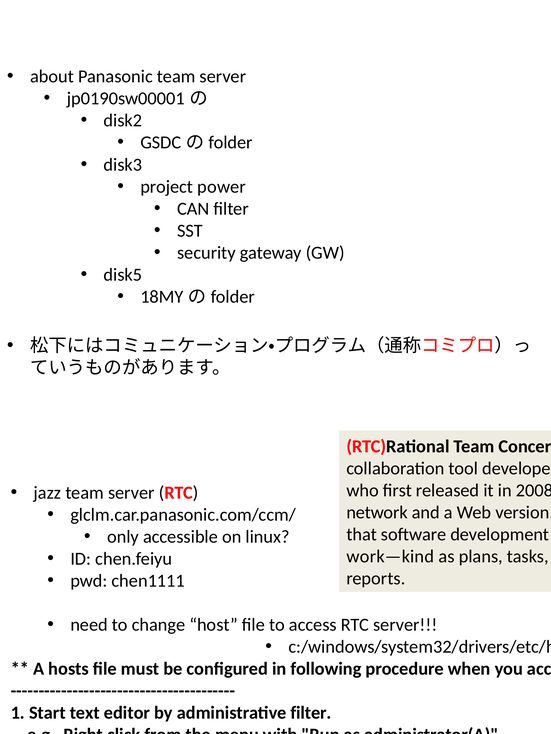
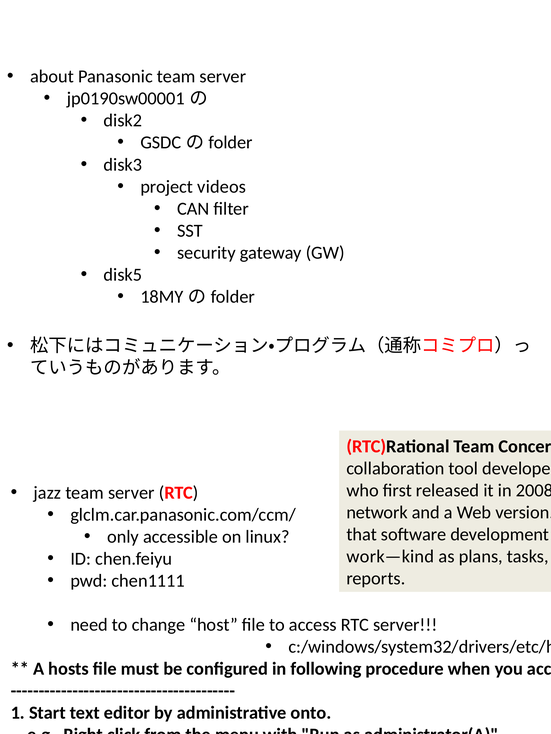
power: power -> videos (222, 187)
administrative filter: filter -> onto (311, 714)
